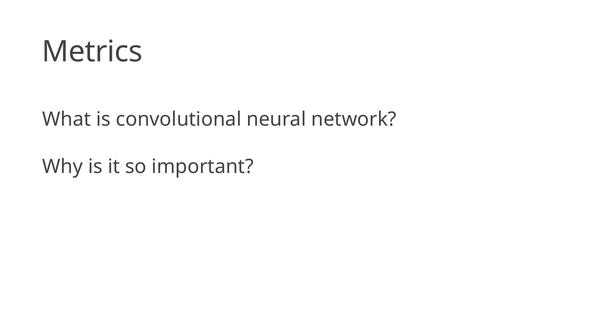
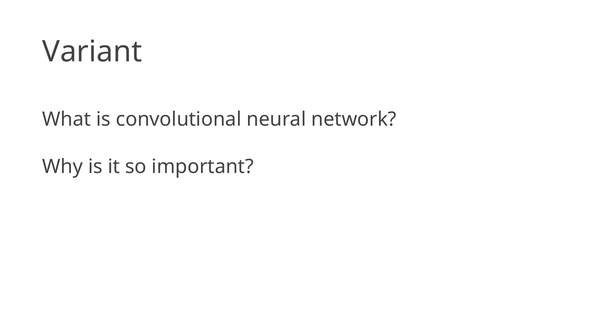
Metrics: Metrics -> Variant (92, 52)
